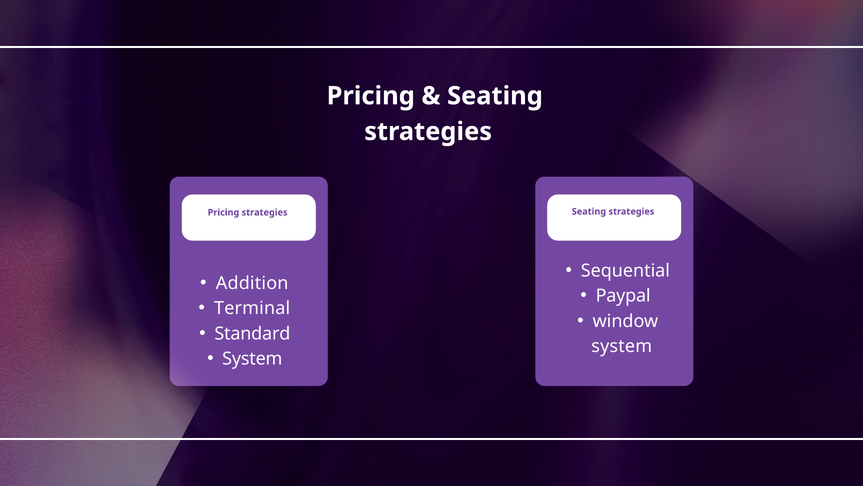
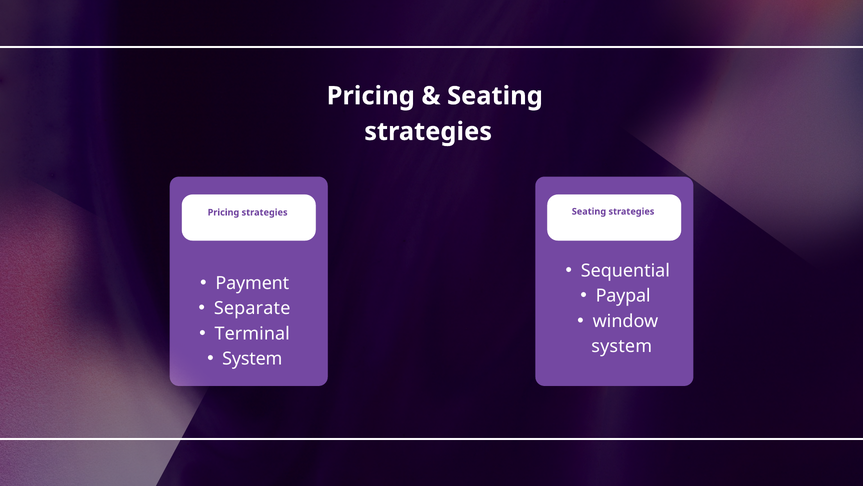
Addition: Addition -> Payment (252, 283)
Terminal: Terminal -> Separate (252, 308)
Standard: Standard -> Terminal (252, 333)
